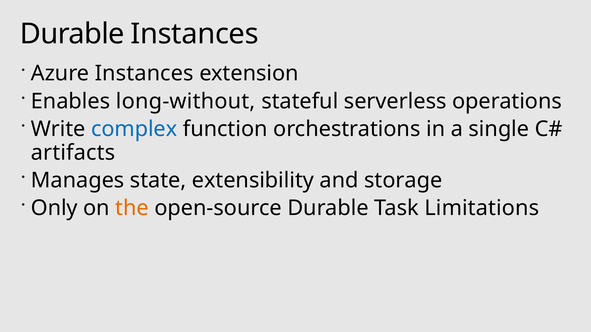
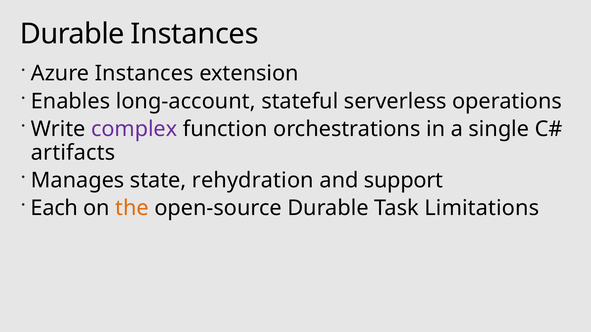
long-without: long-without -> long-account (186, 101)
complex colour: blue -> purple (134, 129)
extensibility: extensibility -> rehydration (253, 181)
storage: storage -> support (403, 181)
Only: Only -> Each (54, 208)
